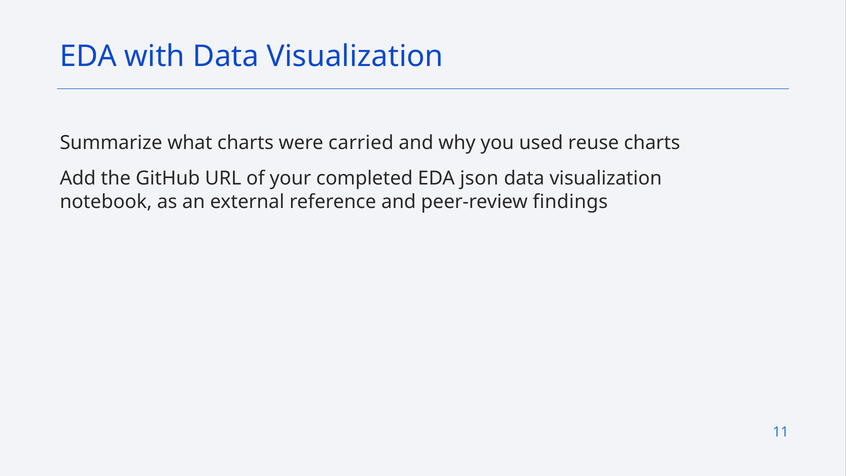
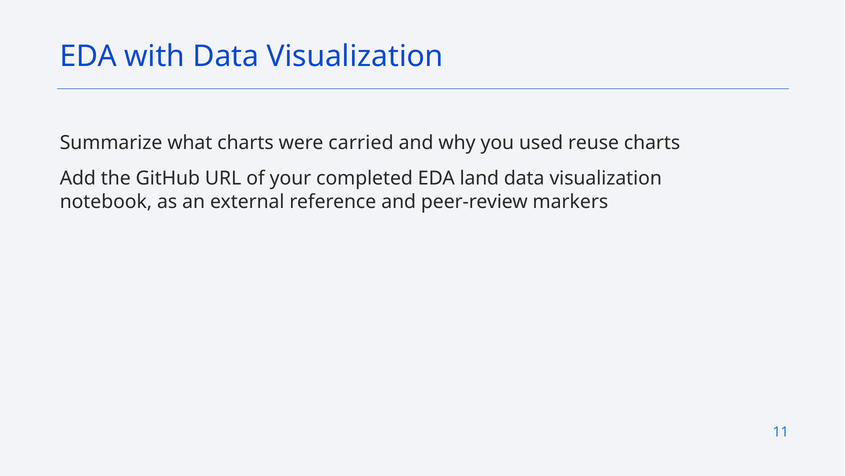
json: json -> land (479, 178)
findings: findings -> markers (570, 202)
